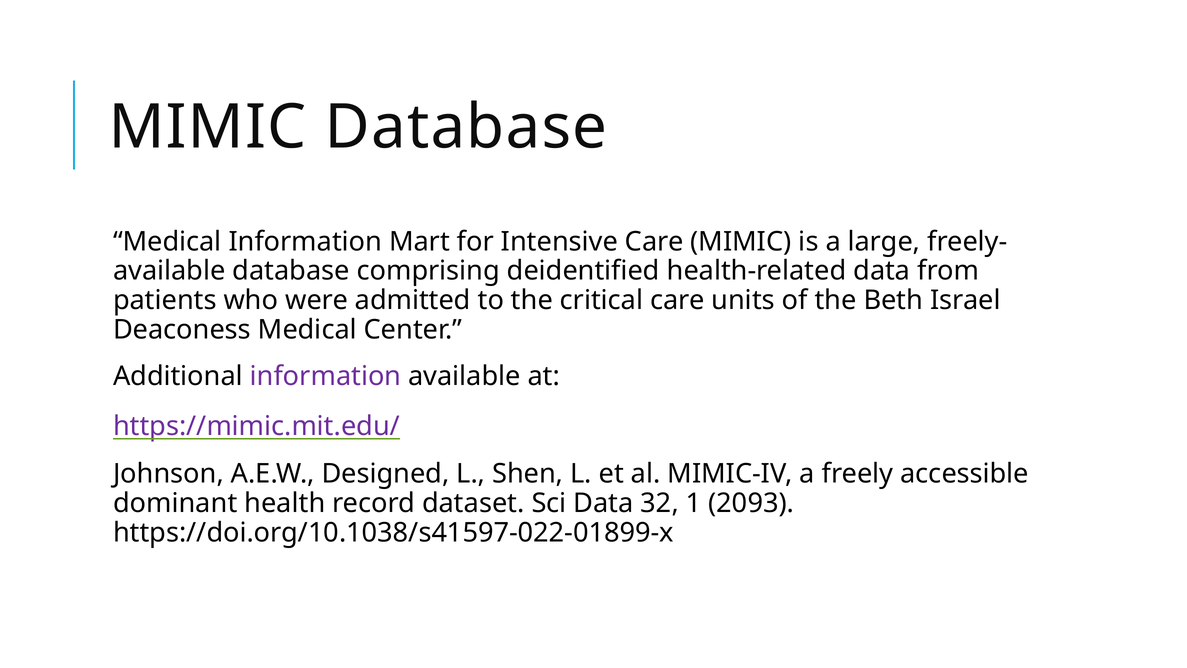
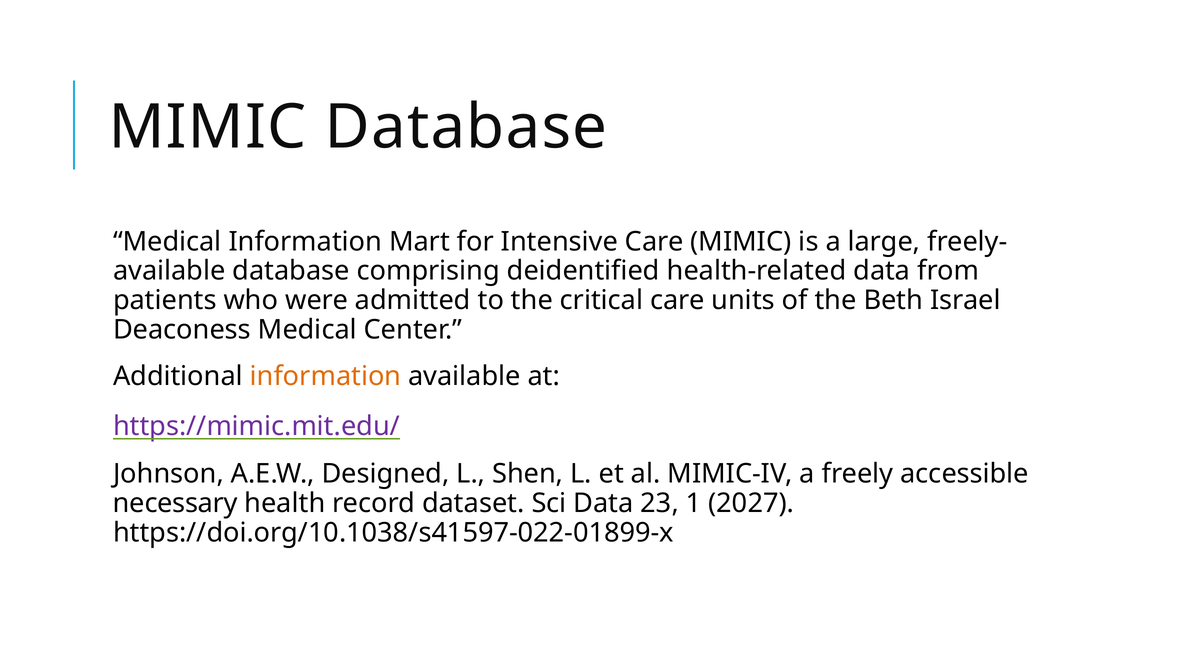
information colour: purple -> orange (326, 376)
dominant: dominant -> necessary (175, 503)
32: 32 -> 23 (660, 503)
2093: 2093 -> 2027 (751, 503)
